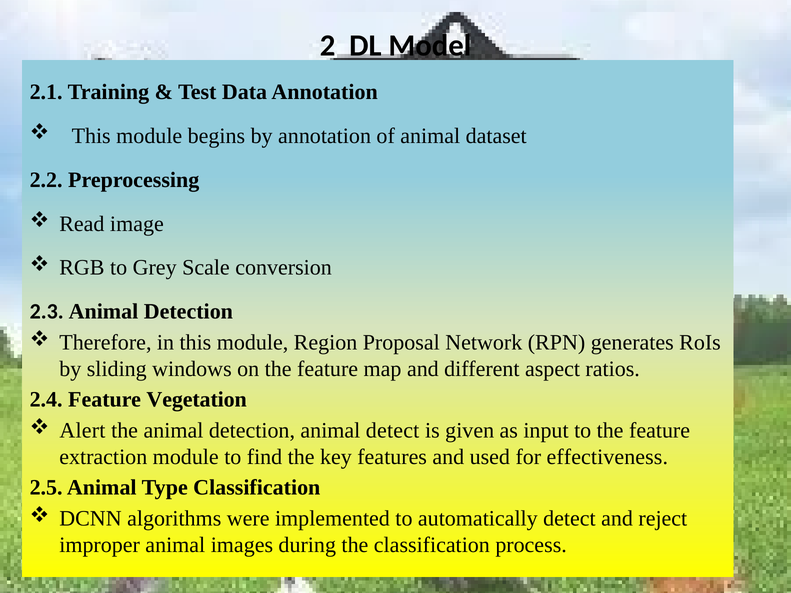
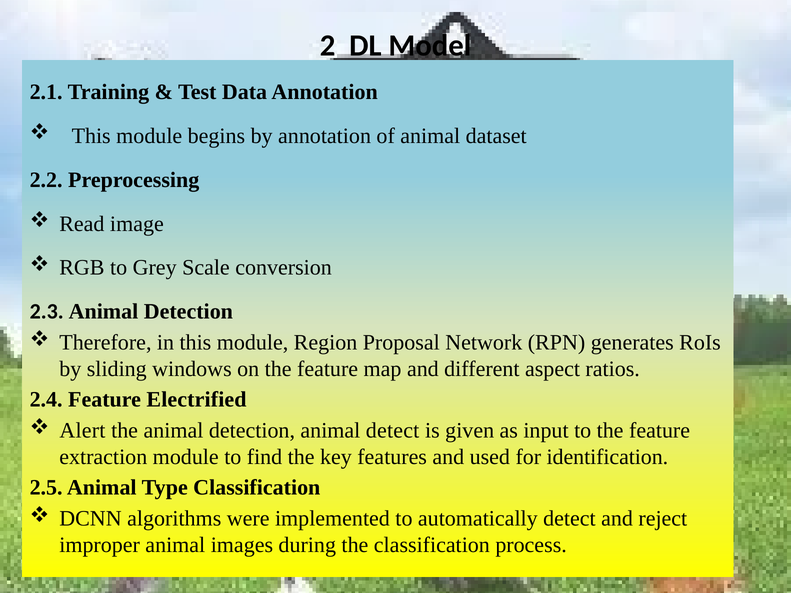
Vegetation: Vegetation -> Electrified (197, 400)
effectiveness: effectiveness -> identification (607, 457)
